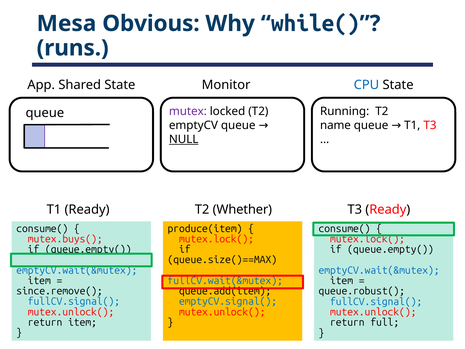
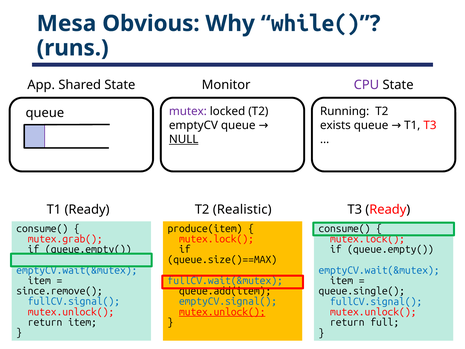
CPU colour: blue -> purple (366, 85)
name: name -> exists (335, 125)
Whether: Whether -> Realistic (242, 209)
mutex.buys(: mutex.buys( -> mutex.grab( (65, 239)
queue.robust(: queue.robust( -> queue.single( (362, 291)
mutex.unlock( underline: none -> present (222, 312)
